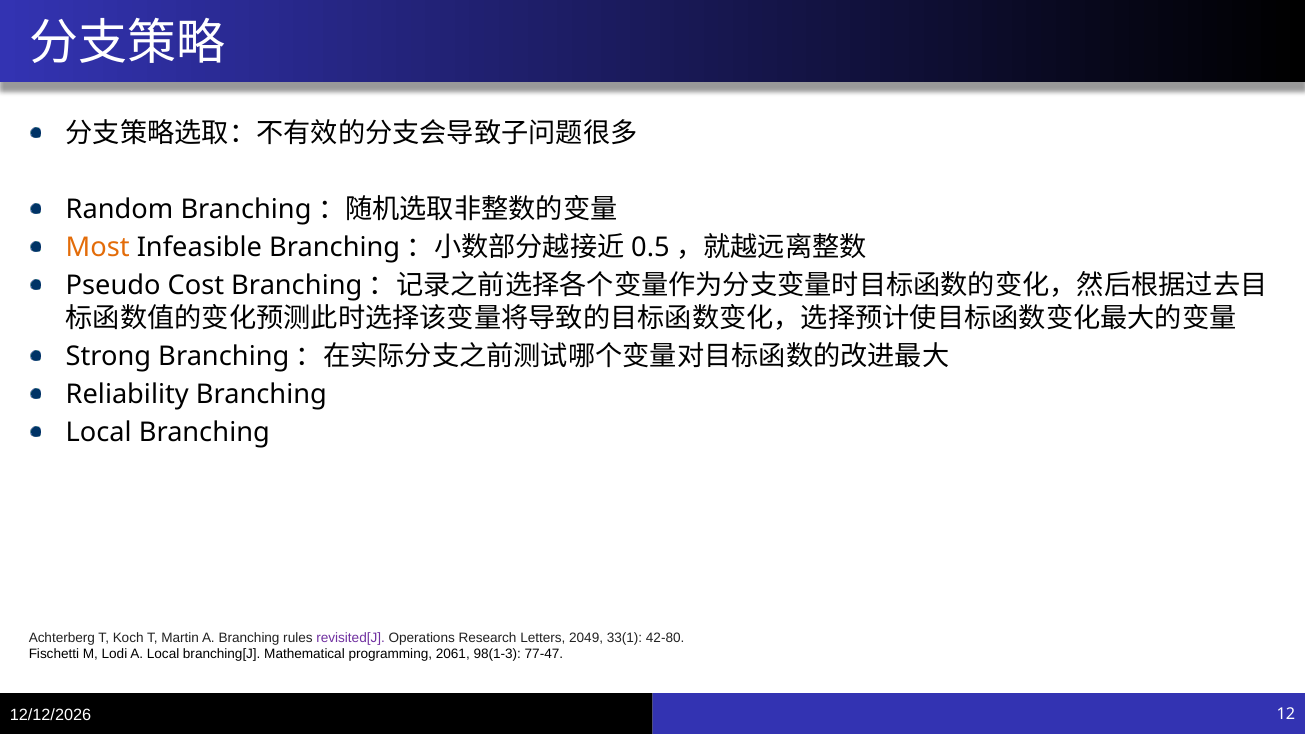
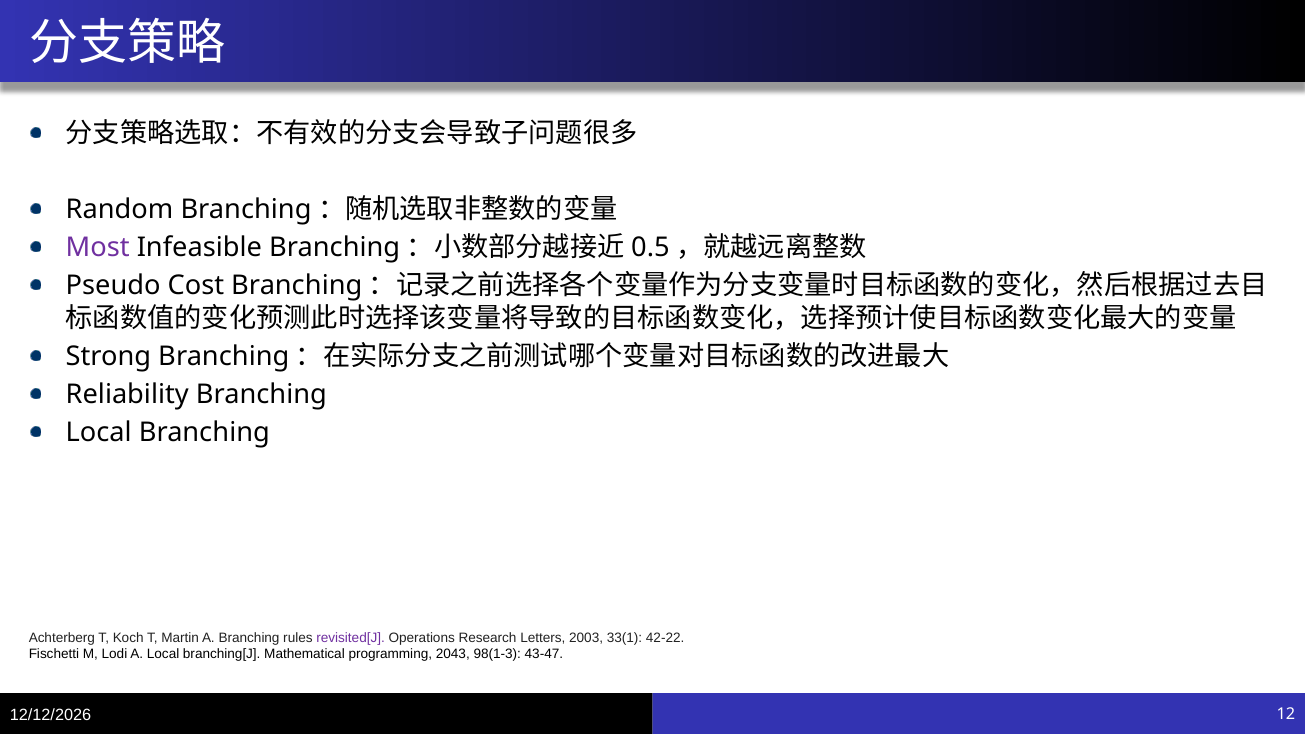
Most colour: orange -> purple (98, 247)
2049: 2049 -> 2003 (586, 638)
42-80: 42-80 -> 42-22 (665, 638)
2061: 2061 -> 2043 (453, 654)
77-47: 77-47 -> 43-47 (544, 654)
